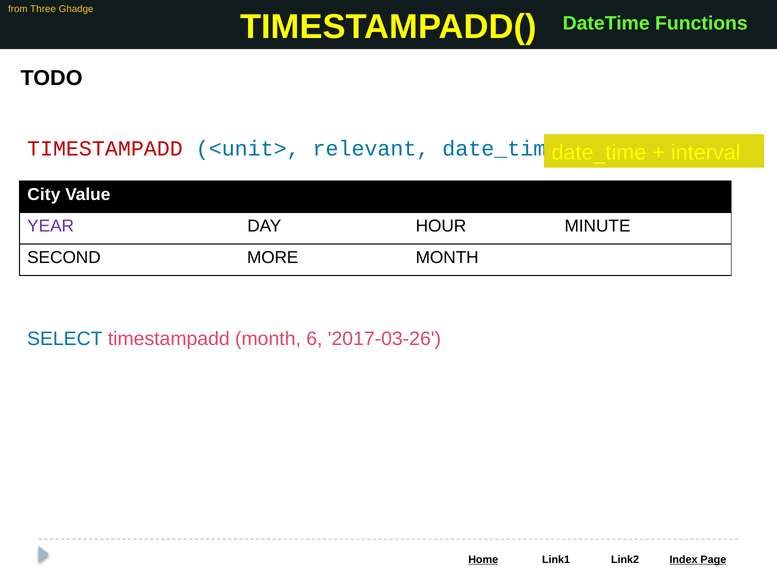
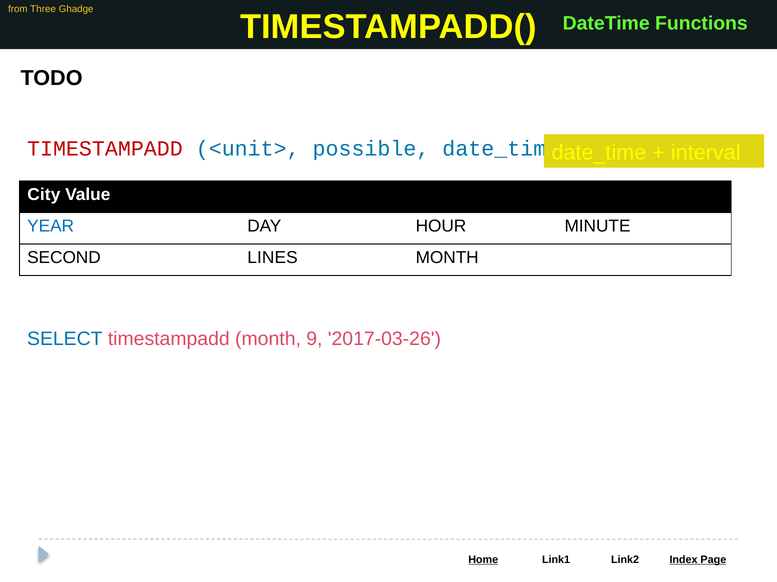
relevant: relevant -> possible (371, 149)
YEAR colour: purple -> blue (51, 227)
MORE: MORE -> LINES (273, 258)
6: 6 -> 9 (314, 339)
